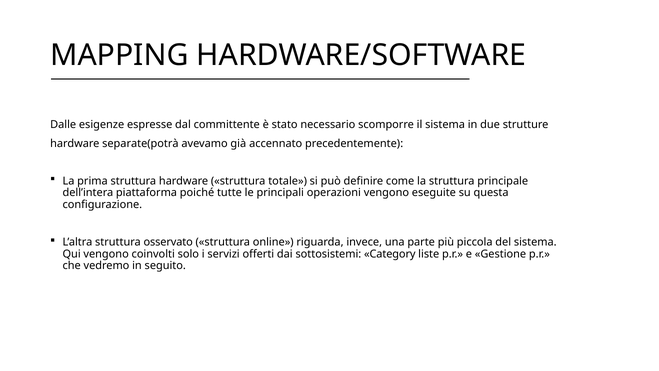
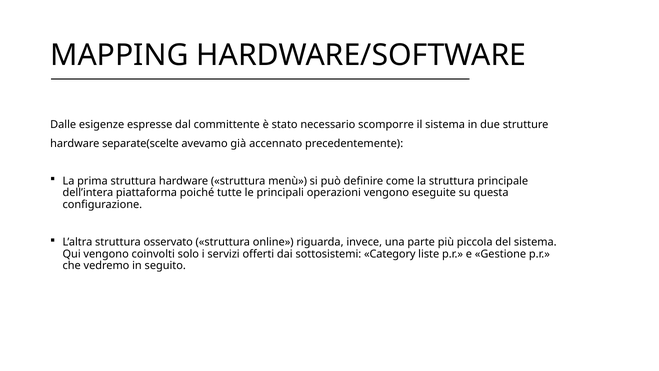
separate(potrà: separate(potrà -> separate(scelte (140, 143)
totale: totale -> menù (288, 181)
